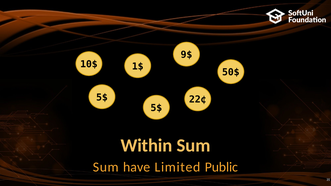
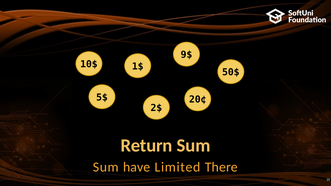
22¢: 22¢ -> 20¢ (198, 100)
5$: 5$ -> 2$ (156, 108)
Within: Within -> Return (146, 146)
Public: Public -> There (221, 167)
